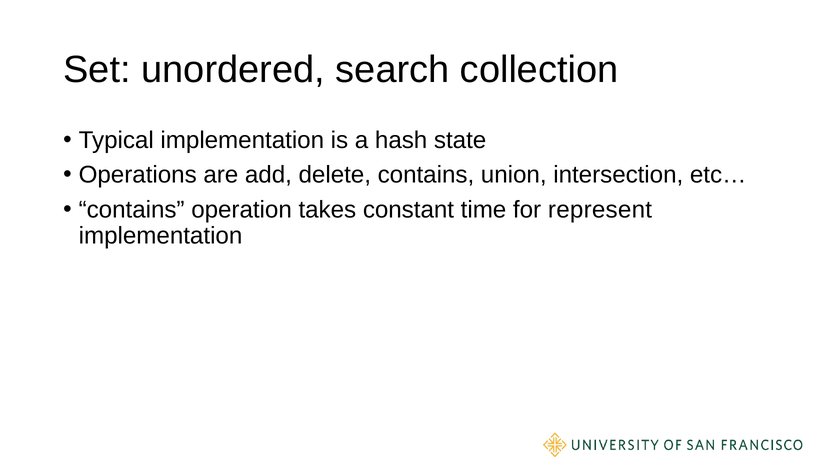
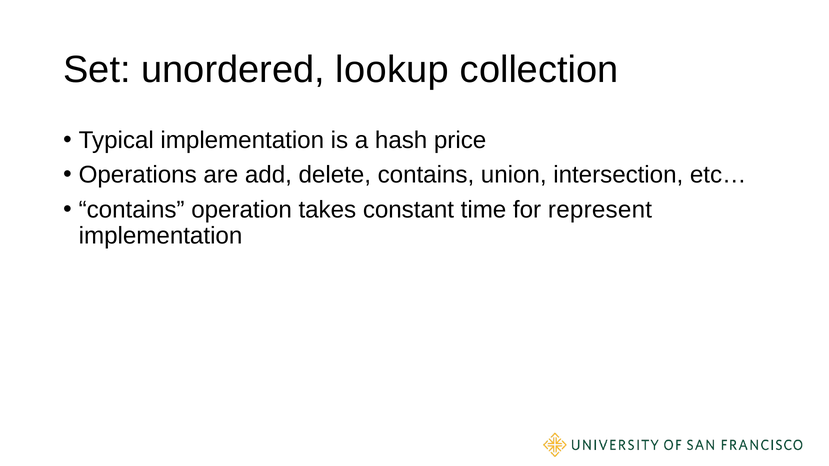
search: search -> lookup (392, 70)
state: state -> price (460, 140)
